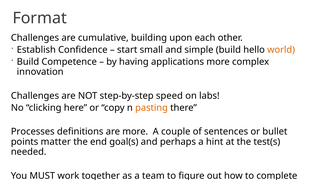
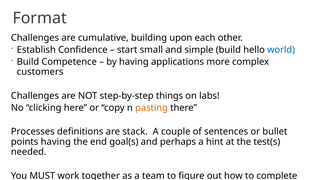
world colour: orange -> blue (281, 50)
innovation: innovation -> customers (40, 72)
speed: speed -> things (170, 96)
are more: more -> stack (135, 132)
points matter: matter -> having (56, 142)
